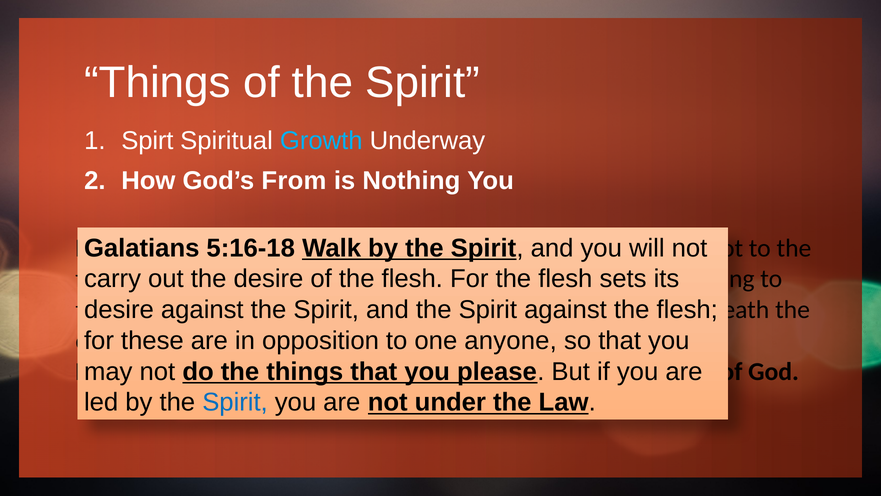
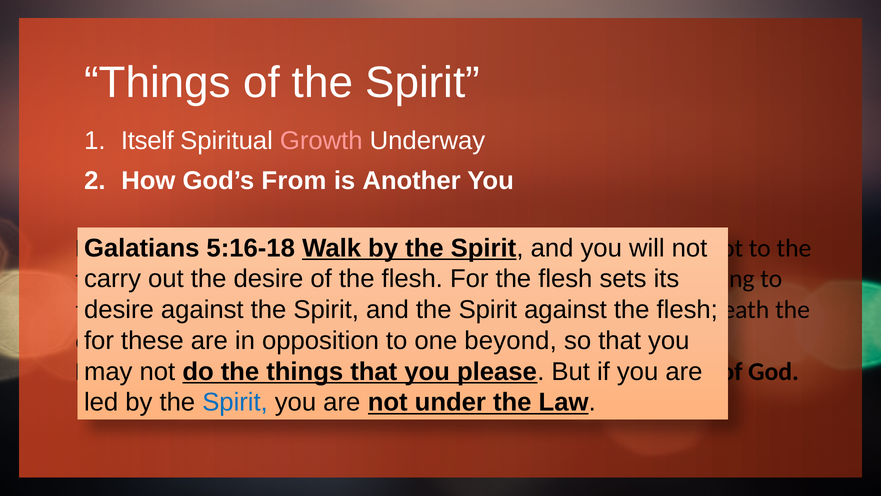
Spirt: Spirt -> Itself (147, 141)
Growth colour: light blue -> pink (321, 141)
Nothing: Nothing -> Another (412, 181)
anyone: anyone -> beyond (511, 340)
